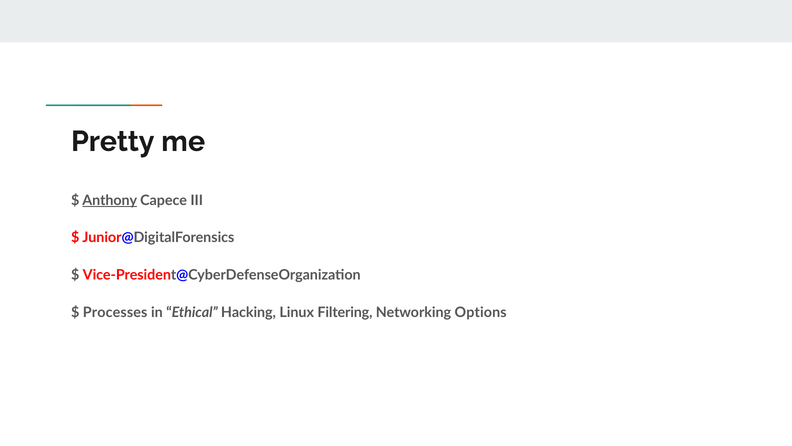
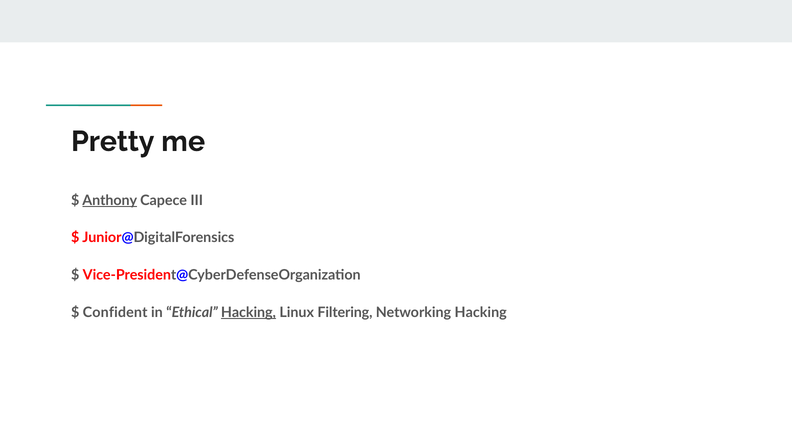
Processes: Processes -> Confident (115, 312)
Hacking underline: none -> present (248, 312)
Networking Options: Options -> Hacking (481, 312)
